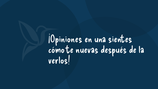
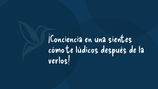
¡Opiniones: ¡Opiniones -> ¡Conciencia (65, 39)
nuevas: nuevas -> lúdicos (87, 50)
